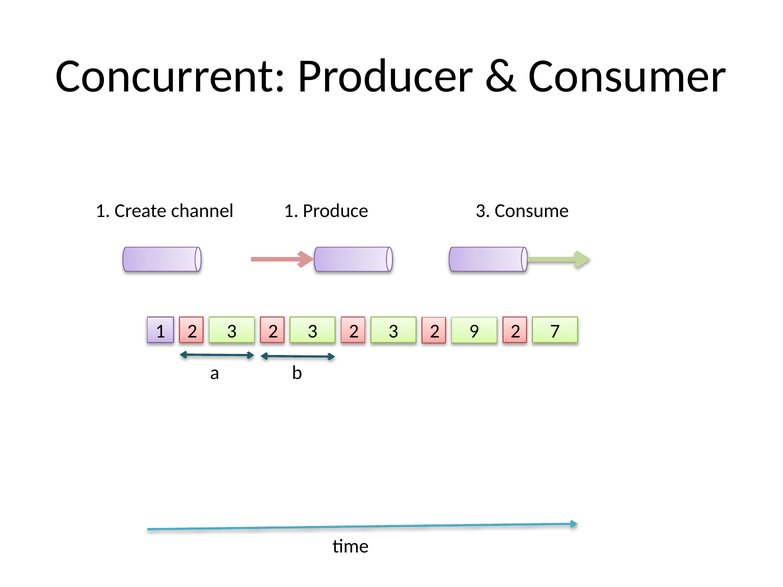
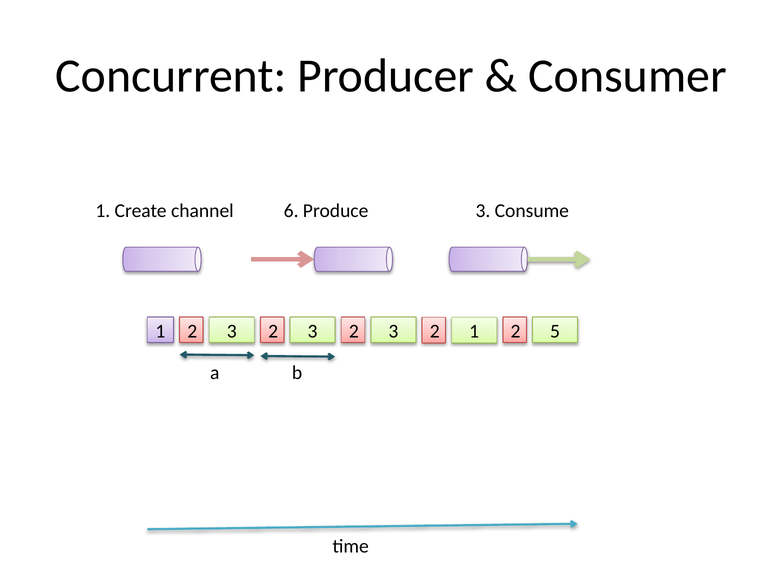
channel 1: 1 -> 6 (291, 211)
3 9: 9 -> 1 (474, 332)
7: 7 -> 5 (555, 331)
